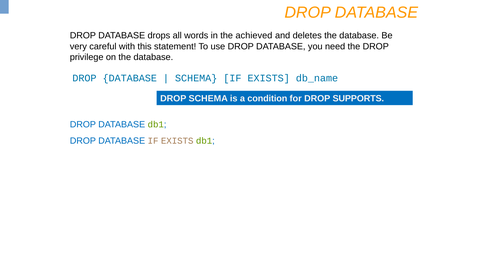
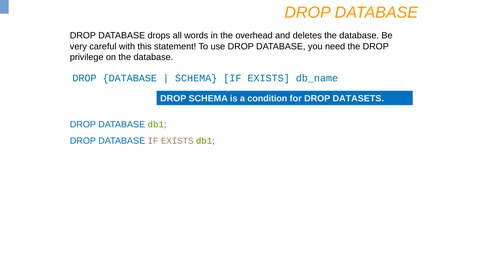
achieved: achieved -> overhead (254, 36)
SUPPORTS: SUPPORTS -> DATASETS (358, 99)
